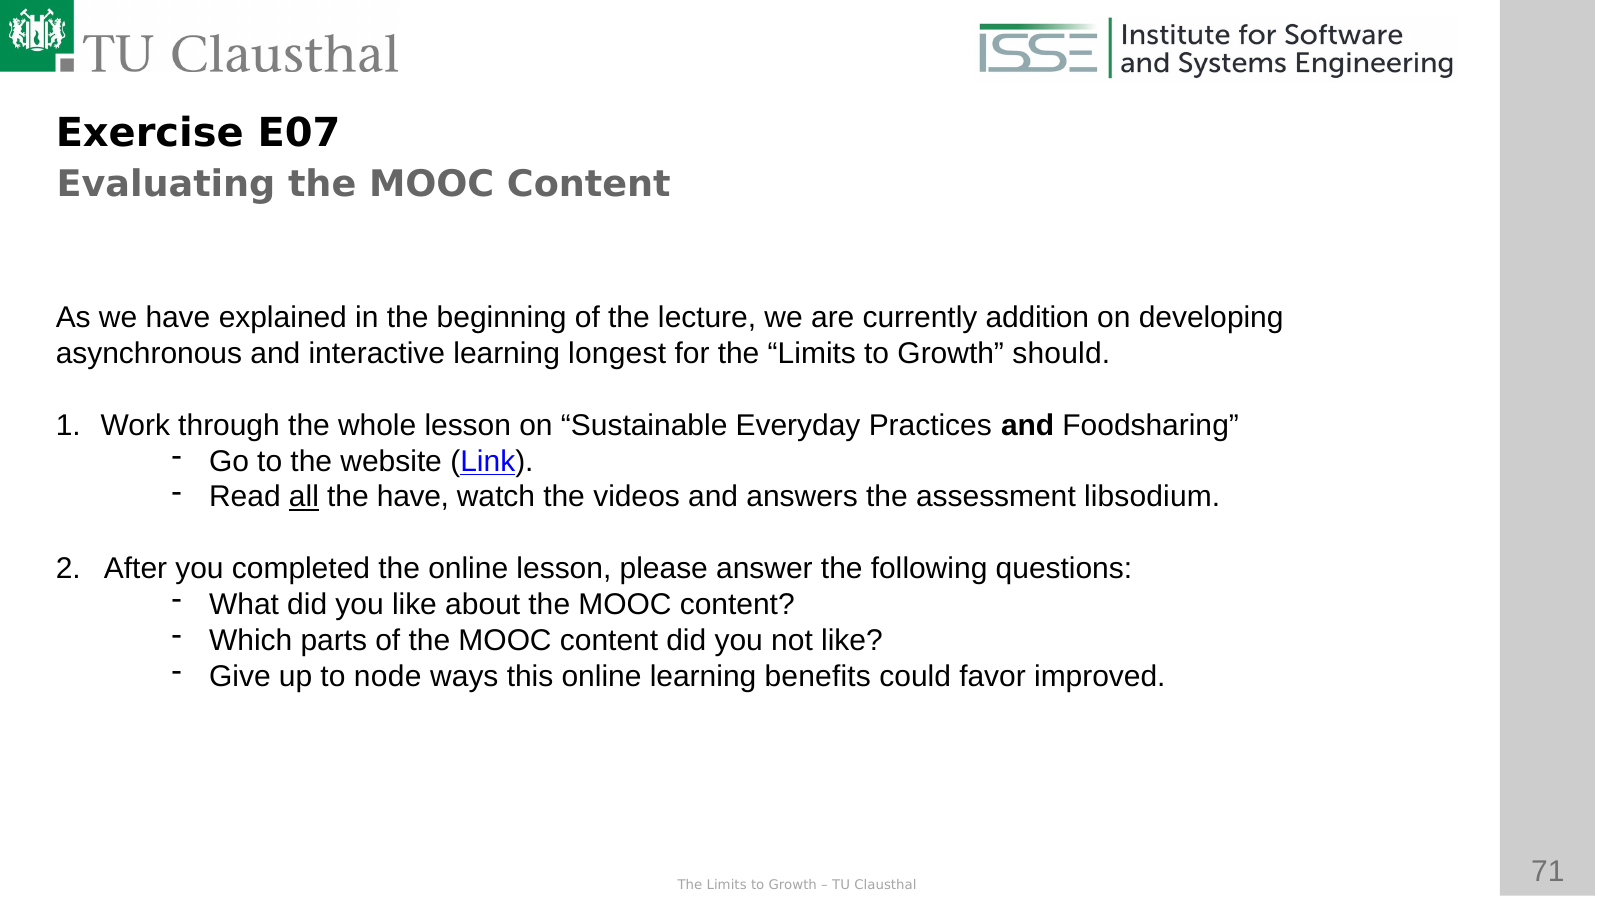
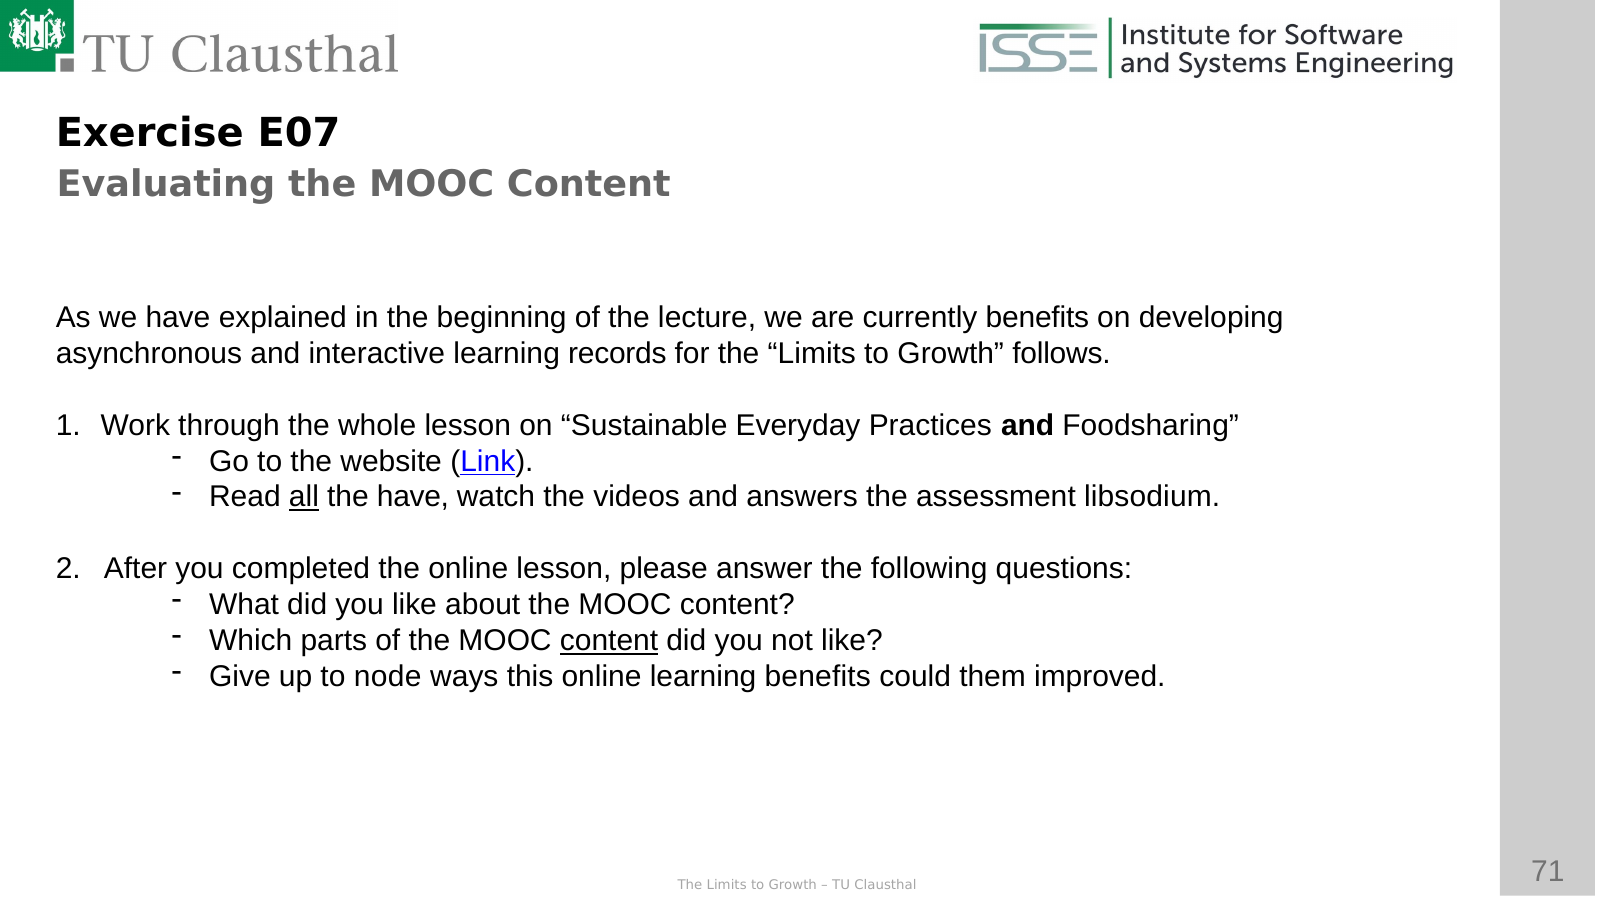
currently addition: addition -> benefits (1037, 317)
longest: longest -> records (617, 353)
should: should -> follows (1061, 353)
content underline: none -> present (609, 641)
favor: favor -> them (993, 677)
